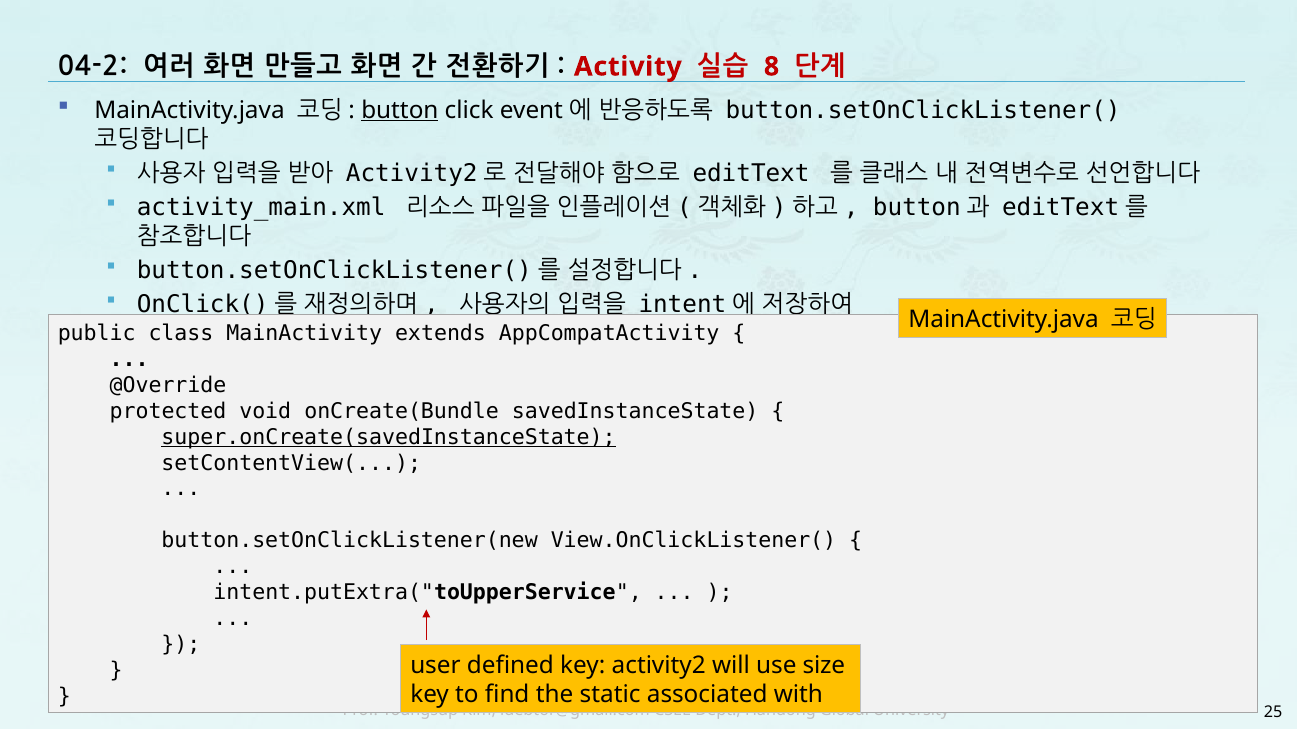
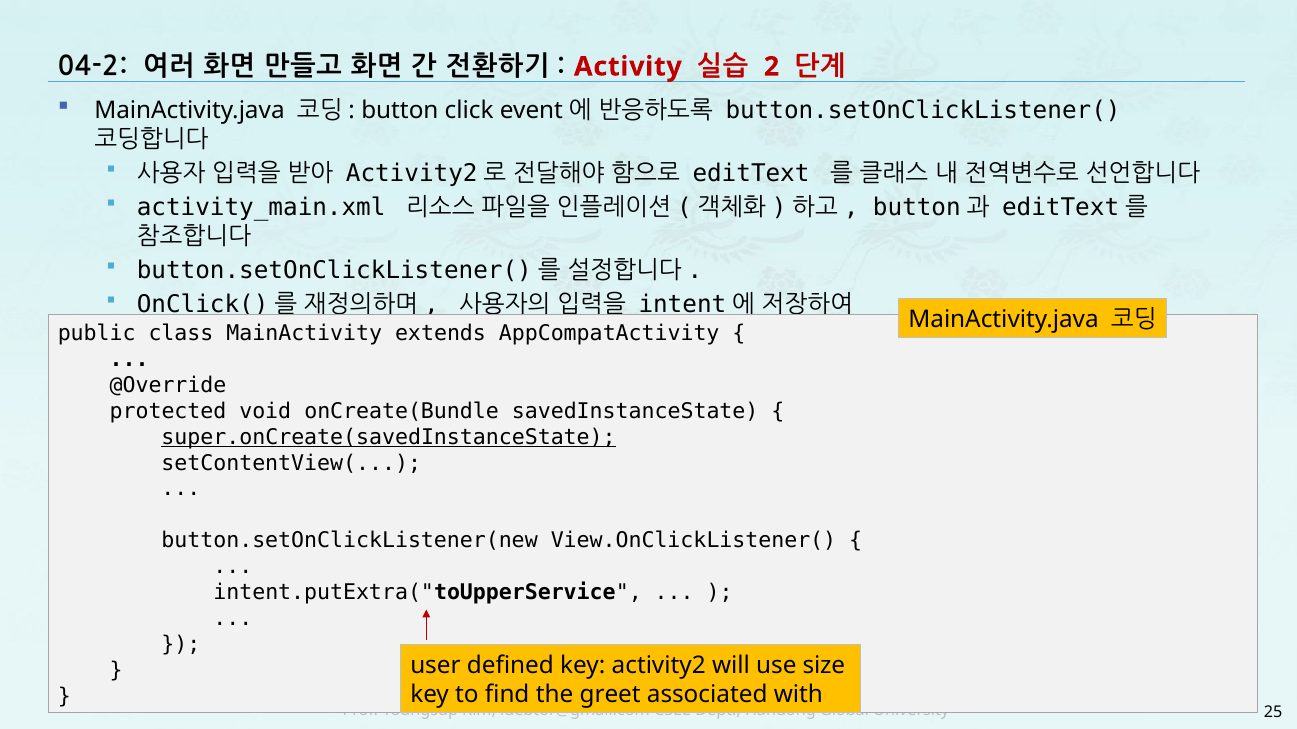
8: 8 -> 2 (772, 67)
button underline: present -> none (400, 110)
static: static -> greet (610, 695)
